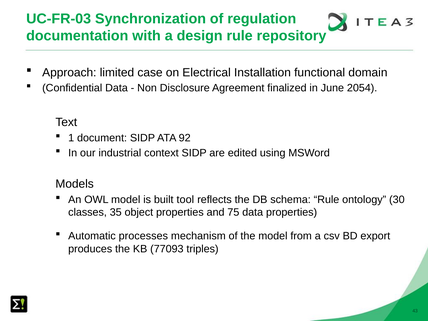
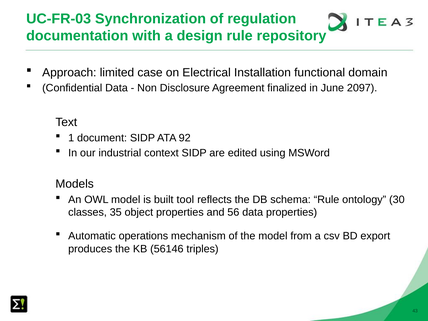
2054: 2054 -> 2097 (362, 88)
75: 75 -> 56 (233, 212)
processes: processes -> operations (143, 236)
77093: 77093 -> 56146 (167, 249)
